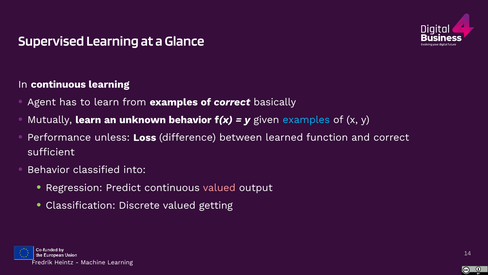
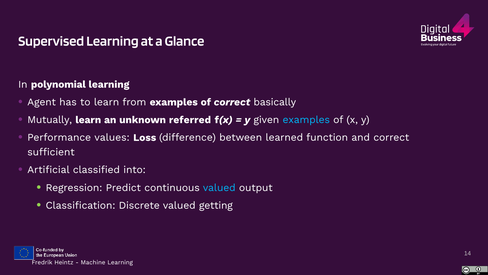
In continuous: continuous -> polynomial (58, 84)
unknown behavior: behavior -> referred (190, 120)
unless: unless -> values (112, 137)
Behavior: Behavior -> Artificial (49, 170)
valued colour: pink -> light blue (219, 187)
